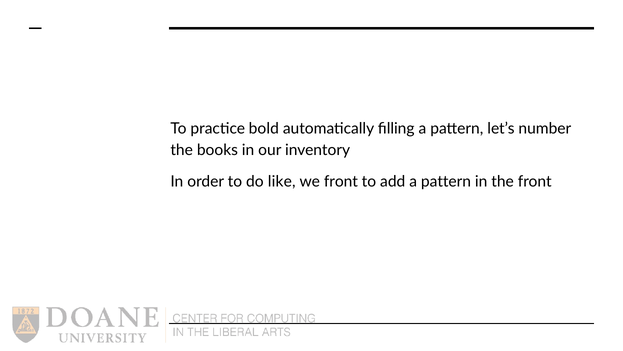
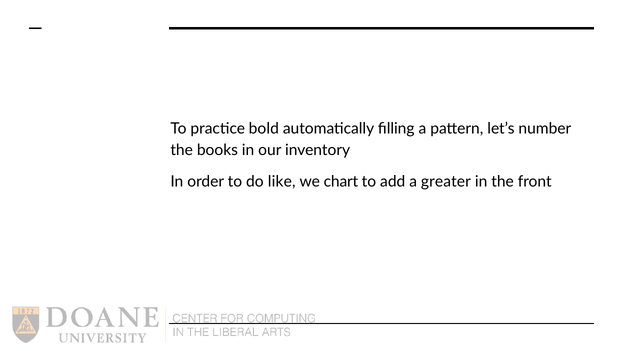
we front: front -> chart (341, 182)
add a pattern: pattern -> greater (446, 182)
